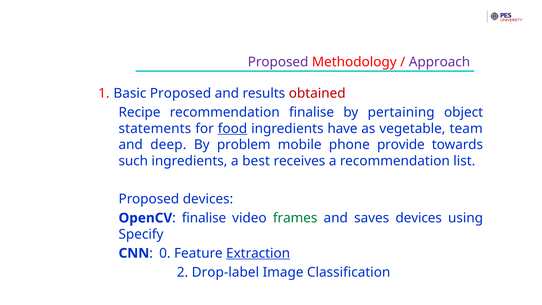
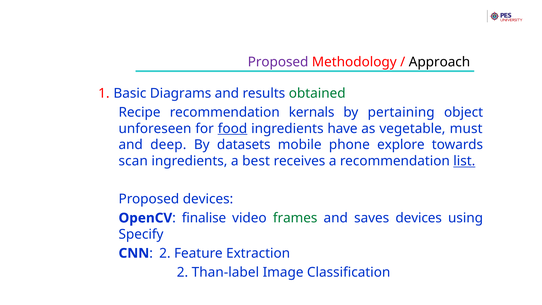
Approach colour: purple -> black (439, 62)
Basic Proposed: Proposed -> Diagrams (181, 93)
obtained colour: red -> green (317, 93)
recommendation finalise: finalise -> kernals (312, 112)
statements: statements -> unforeseen (155, 129)
team: team -> must (466, 129)
problem: problem -> datasets (244, 145)
provide: provide -> explore (401, 145)
such: such -> scan (133, 161)
list underline: none -> present (464, 161)
0: 0 -> 2 (165, 253)
Extraction underline: present -> none (258, 253)
Drop-label: Drop-label -> Than-label (225, 272)
